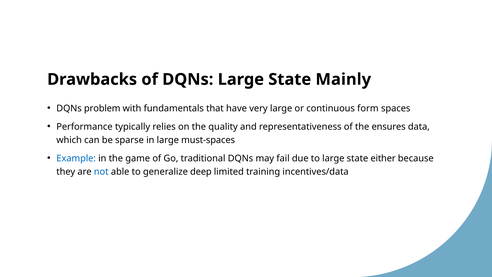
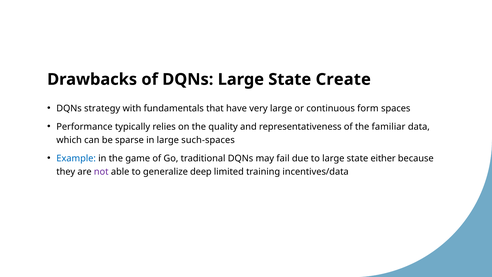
Mainly: Mainly -> Create (343, 79)
problem: problem -> strategy (102, 108)
ensures: ensures -> familiar (389, 127)
must-spaces: must-spaces -> such-spaces (208, 140)
not colour: blue -> purple (101, 172)
